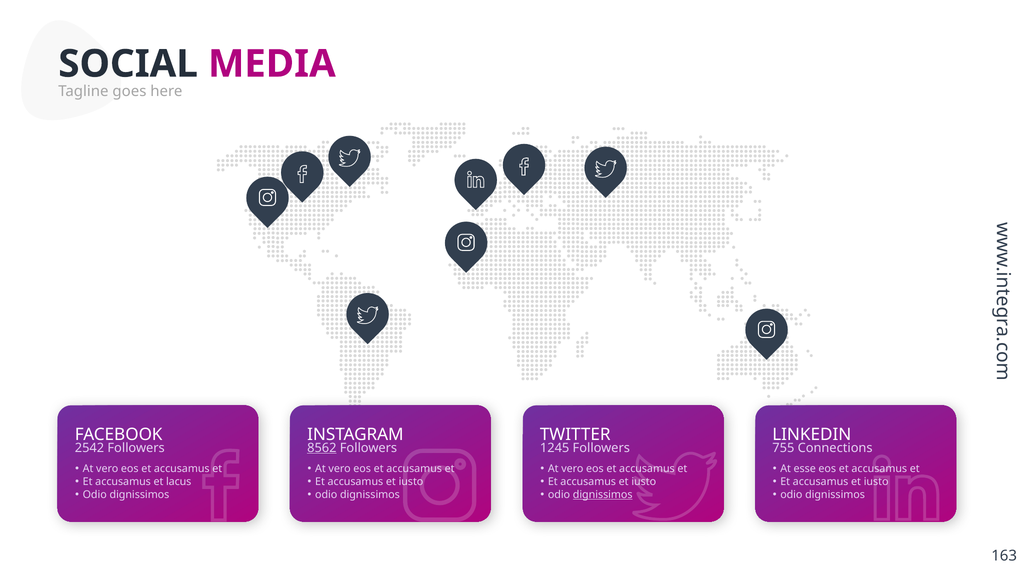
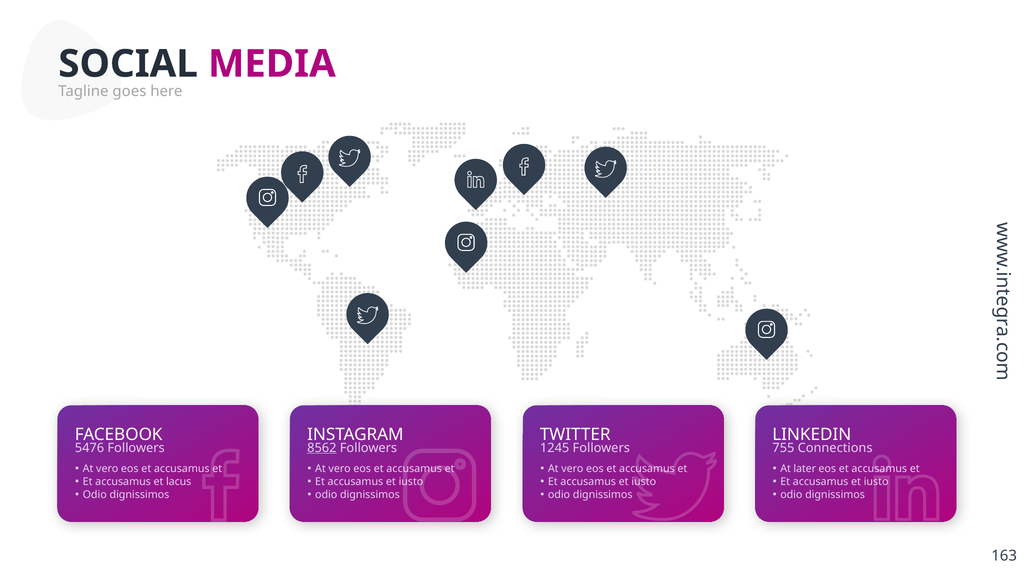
2542: 2542 -> 5476 (89, 448)
esse: esse -> later (805, 469)
dignissimos underline: present -> none (603, 495)
